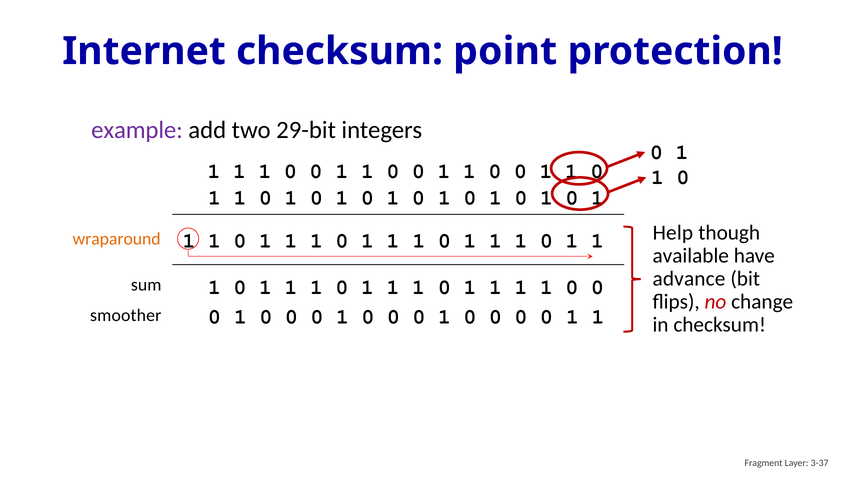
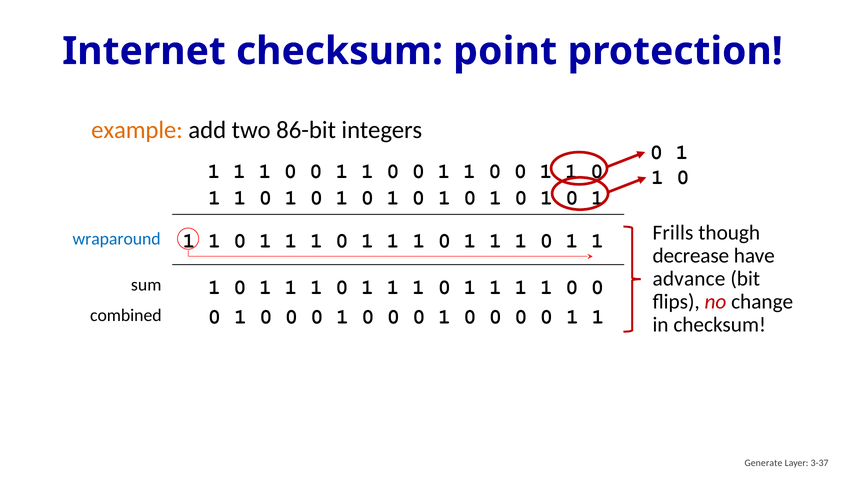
example colour: purple -> orange (137, 130)
29-bit: 29-bit -> 86-bit (306, 130)
Help: Help -> Frills (673, 232)
wraparound colour: orange -> blue (117, 238)
available: available -> decrease (691, 255)
smoother: smoother -> combined (126, 315)
Fragment: Fragment -> Generate (763, 463)
